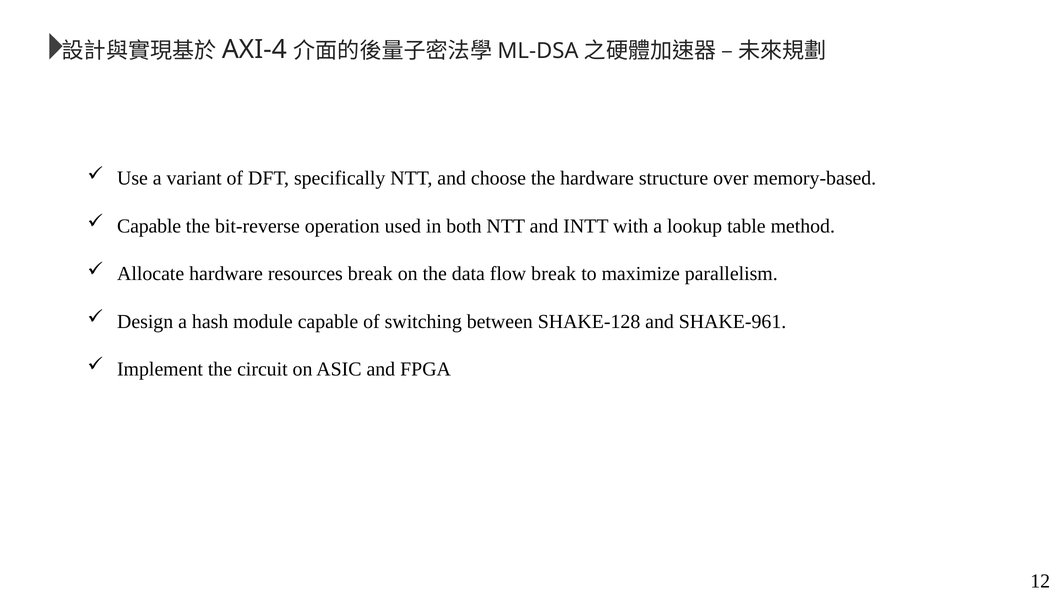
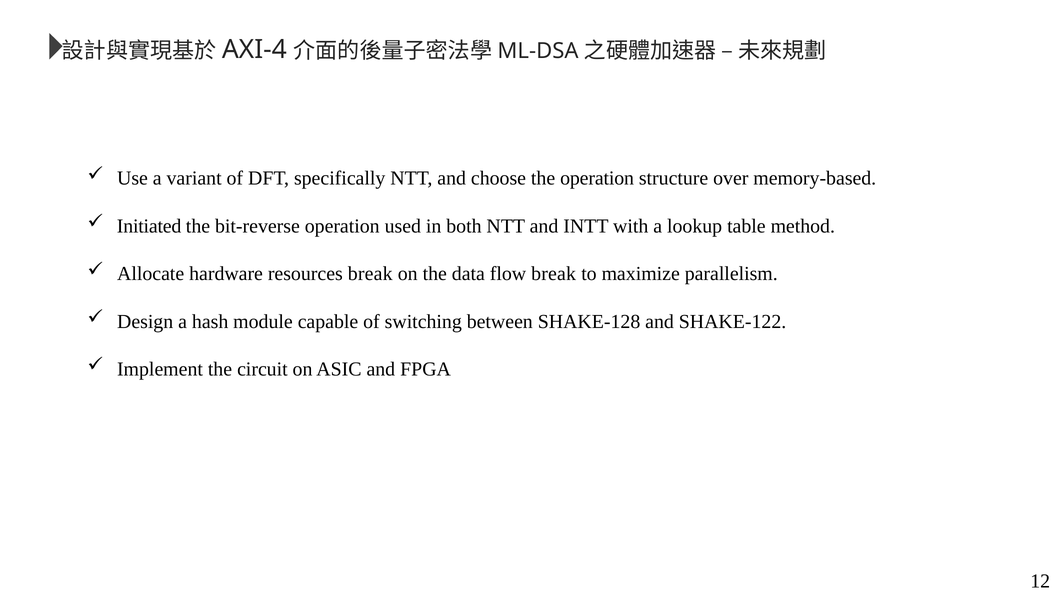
the hardware: hardware -> operation (597, 178)
Capable: Capable -> Initiated (149, 226)
SHAKE-961: SHAKE-961 -> SHAKE-122 (733, 321)
